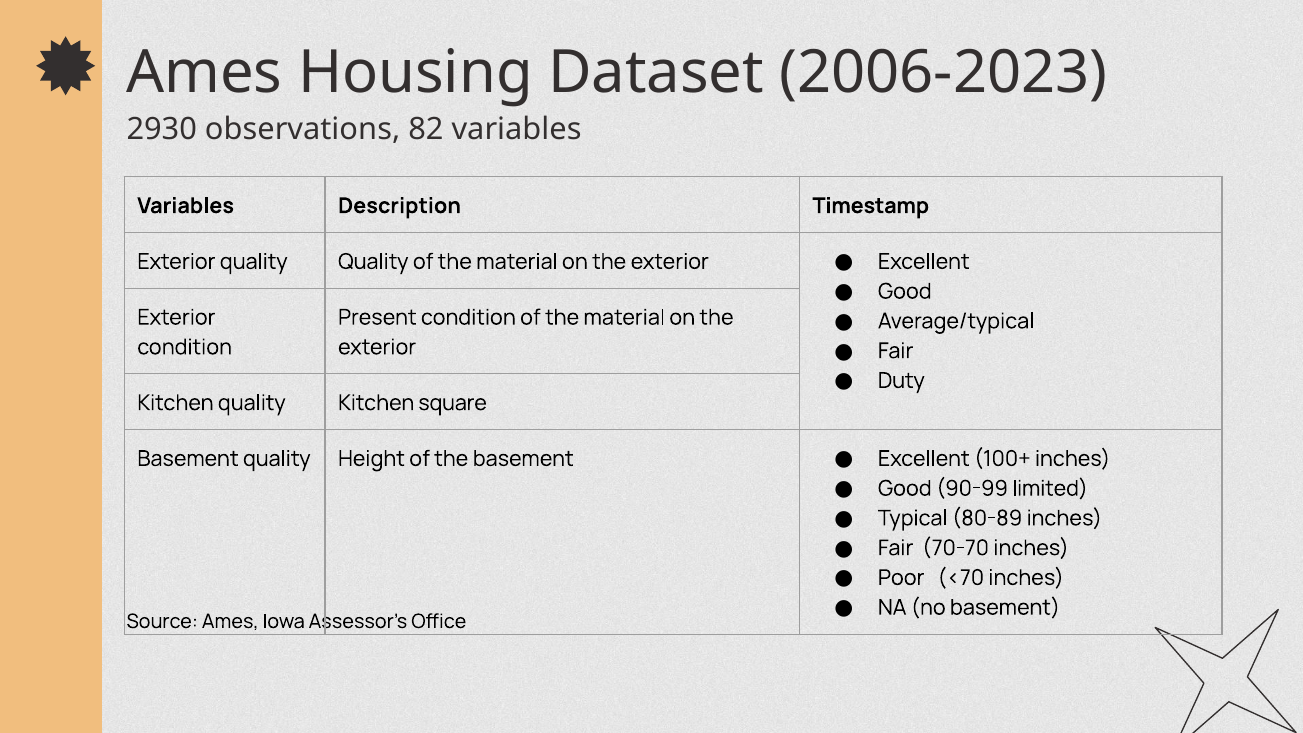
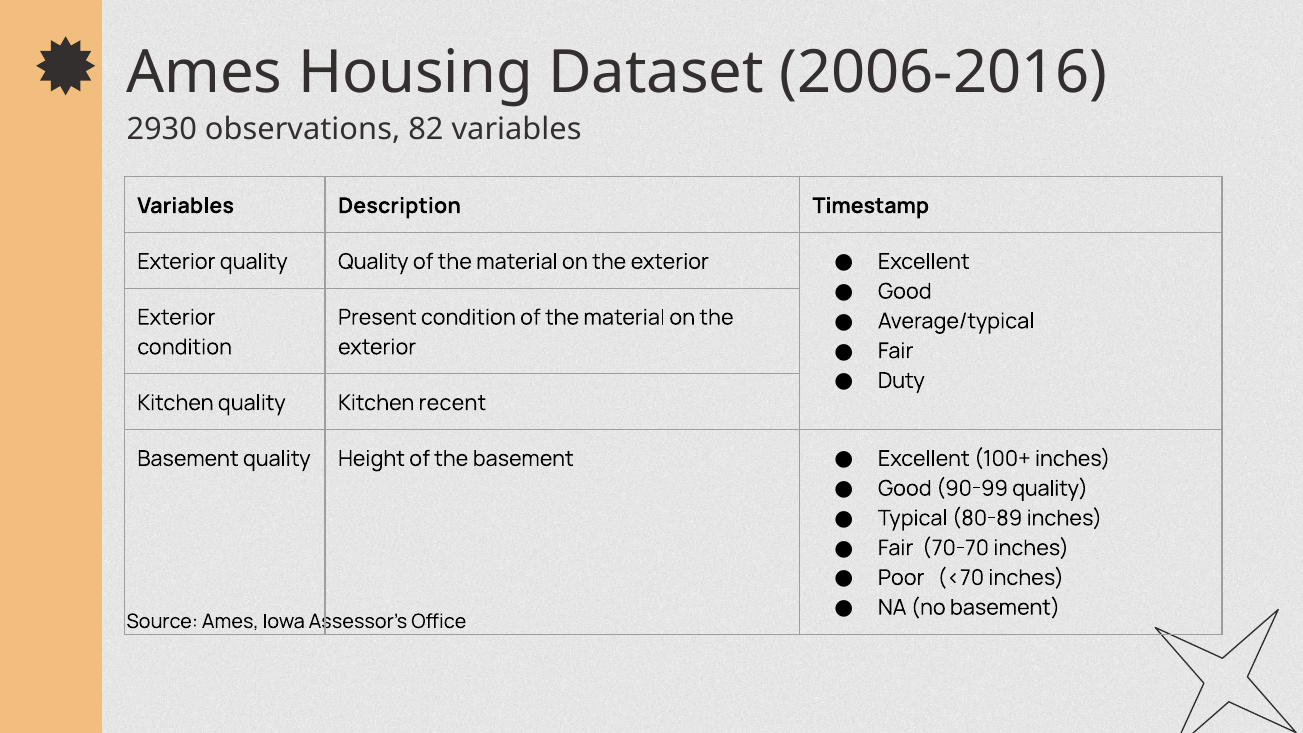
2006-2023: 2006-2023 -> 2006-2016 (944, 72)
square: square -> recent (452, 403)
90-99 limited: limited -> quality (1050, 488)
